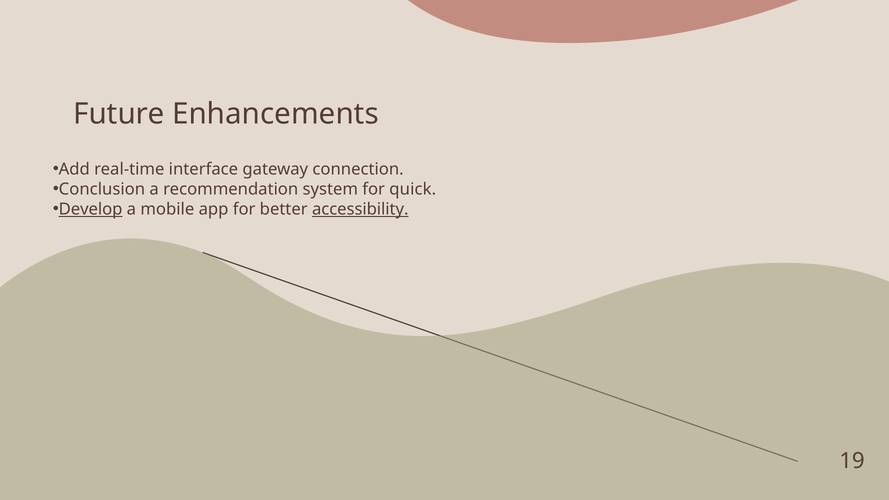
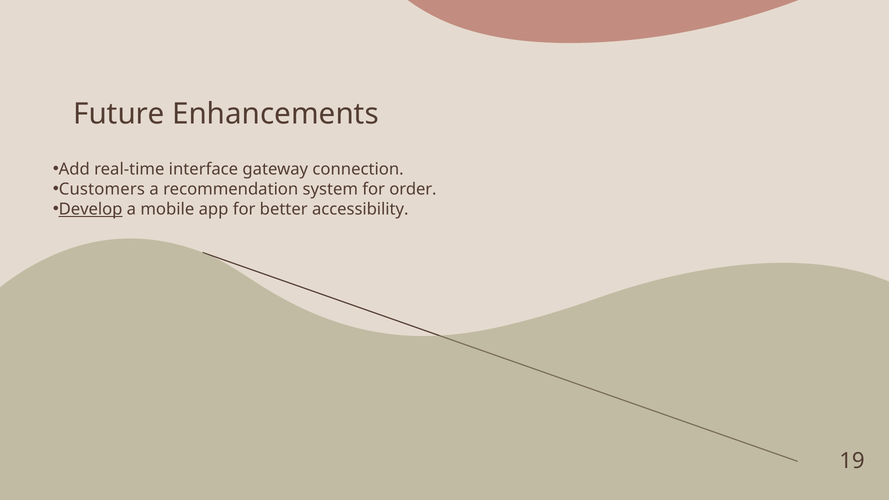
Conclusion: Conclusion -> Customers (102, 189)
quick: quick -> order (413, 189)
accessibility underline: present -> none (360, 209)
